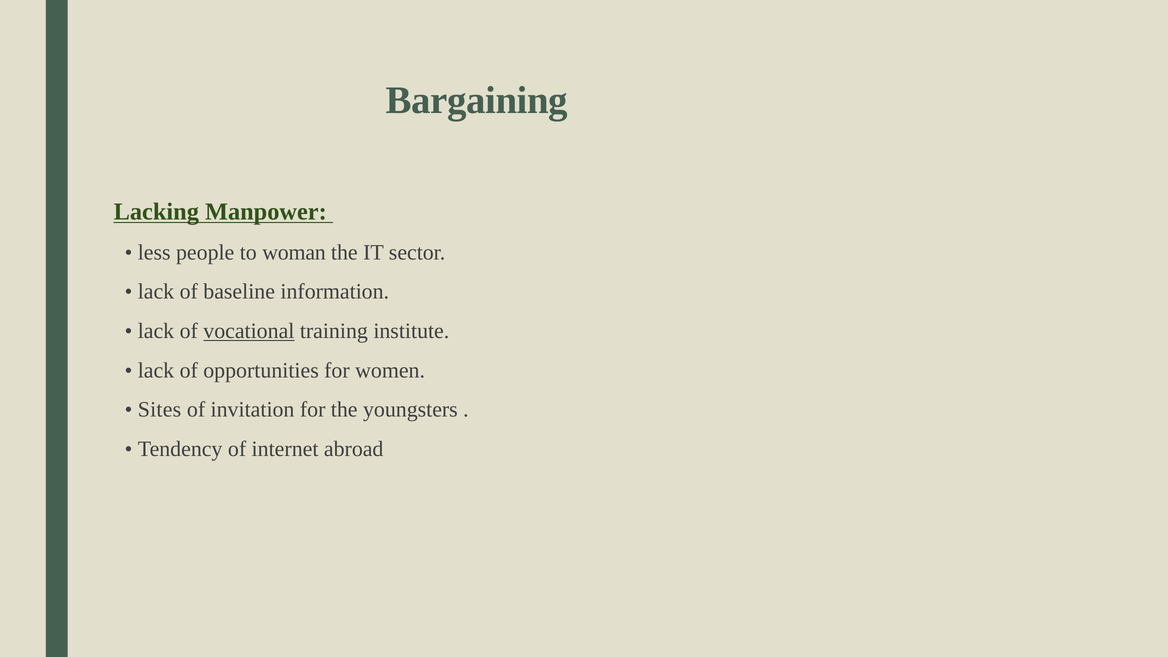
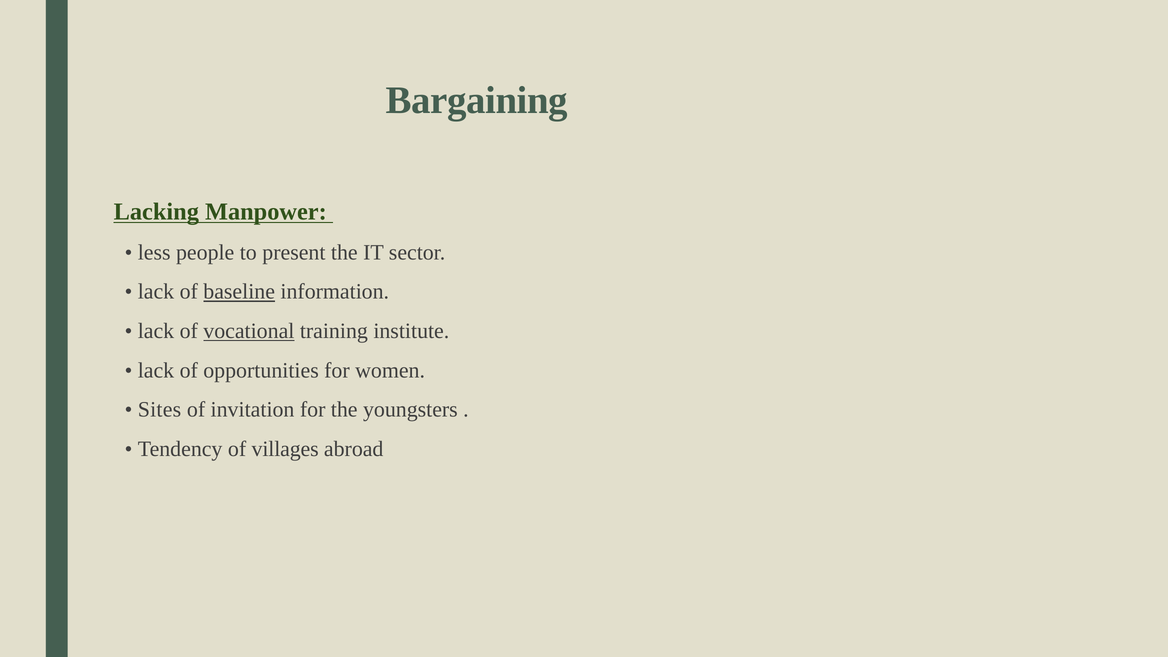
woman: woman -> present (294, 252)
baseline underline: none -> present (239, 292)
internet: internet -> villages (285, 449)
